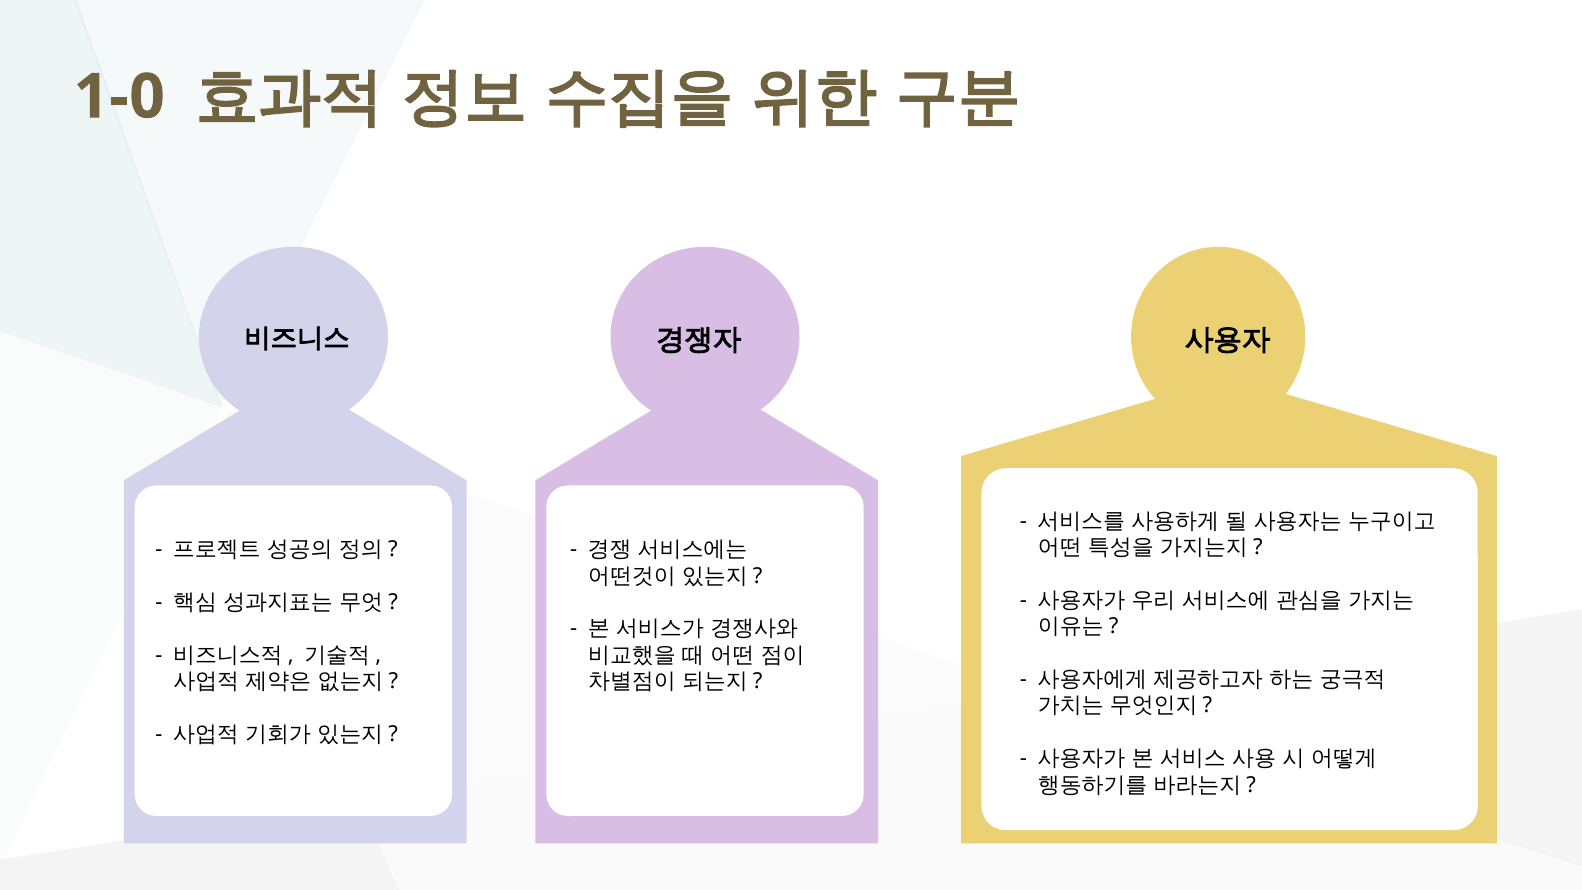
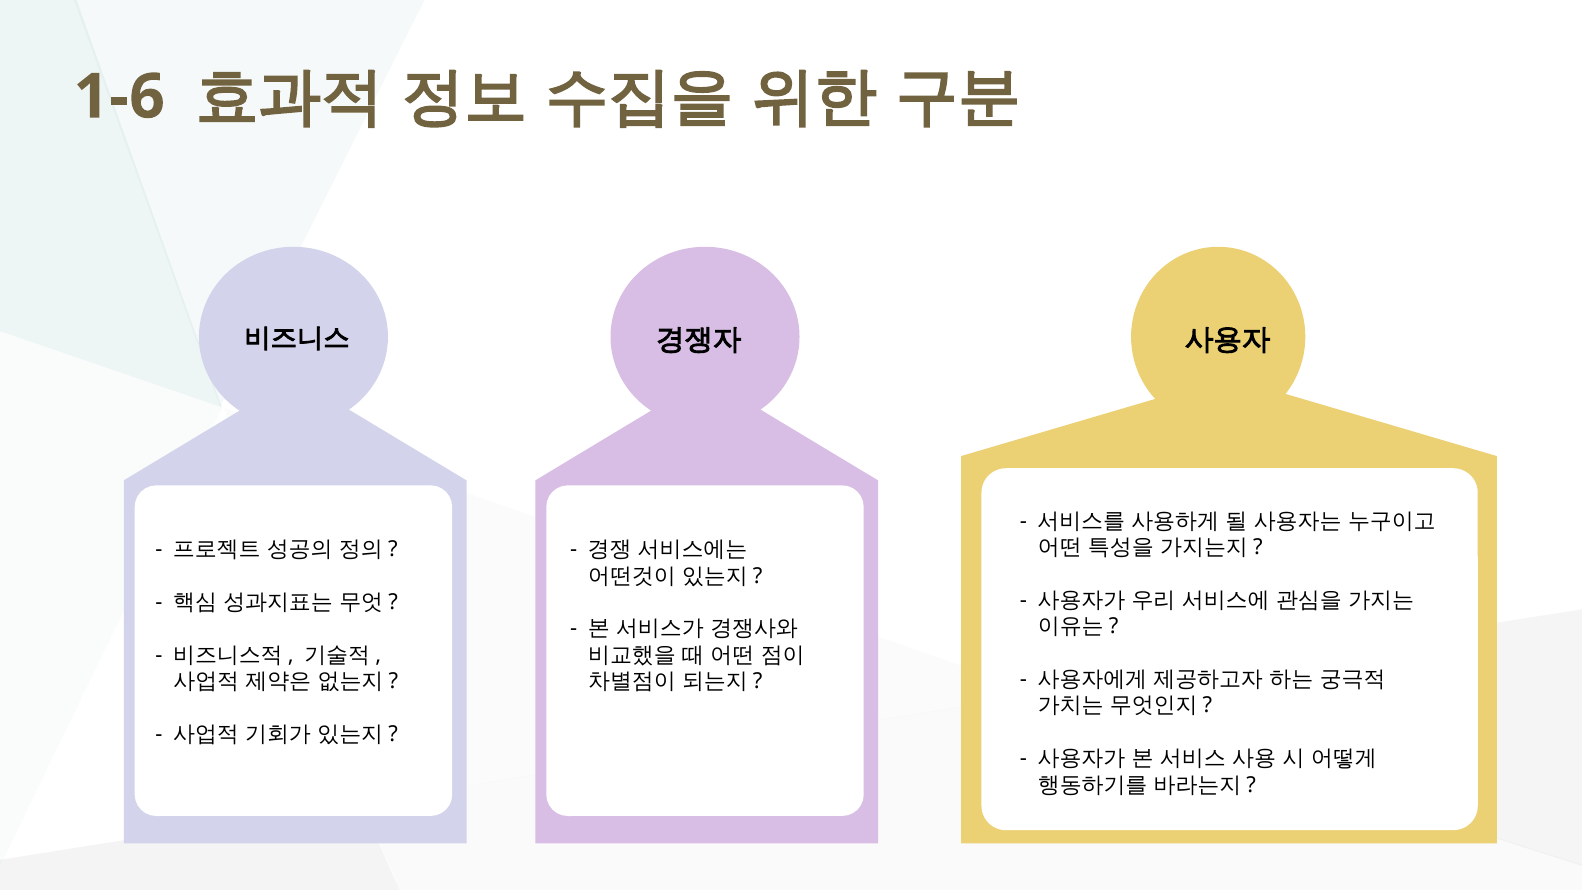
1-0: 1-0 -> 1-6 (119, 97)
